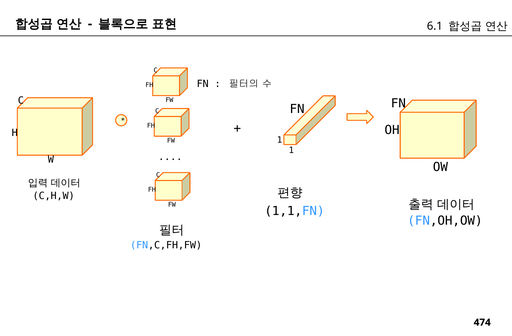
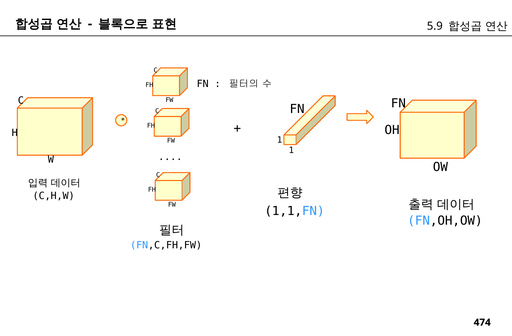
6.1: 6.1 -> 5.9 (435, 26)
